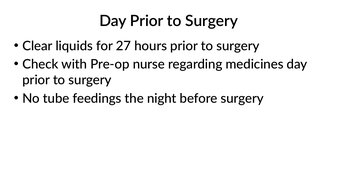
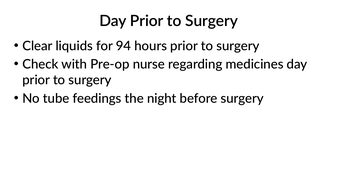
27: 27 -> 94 (123, 46)
